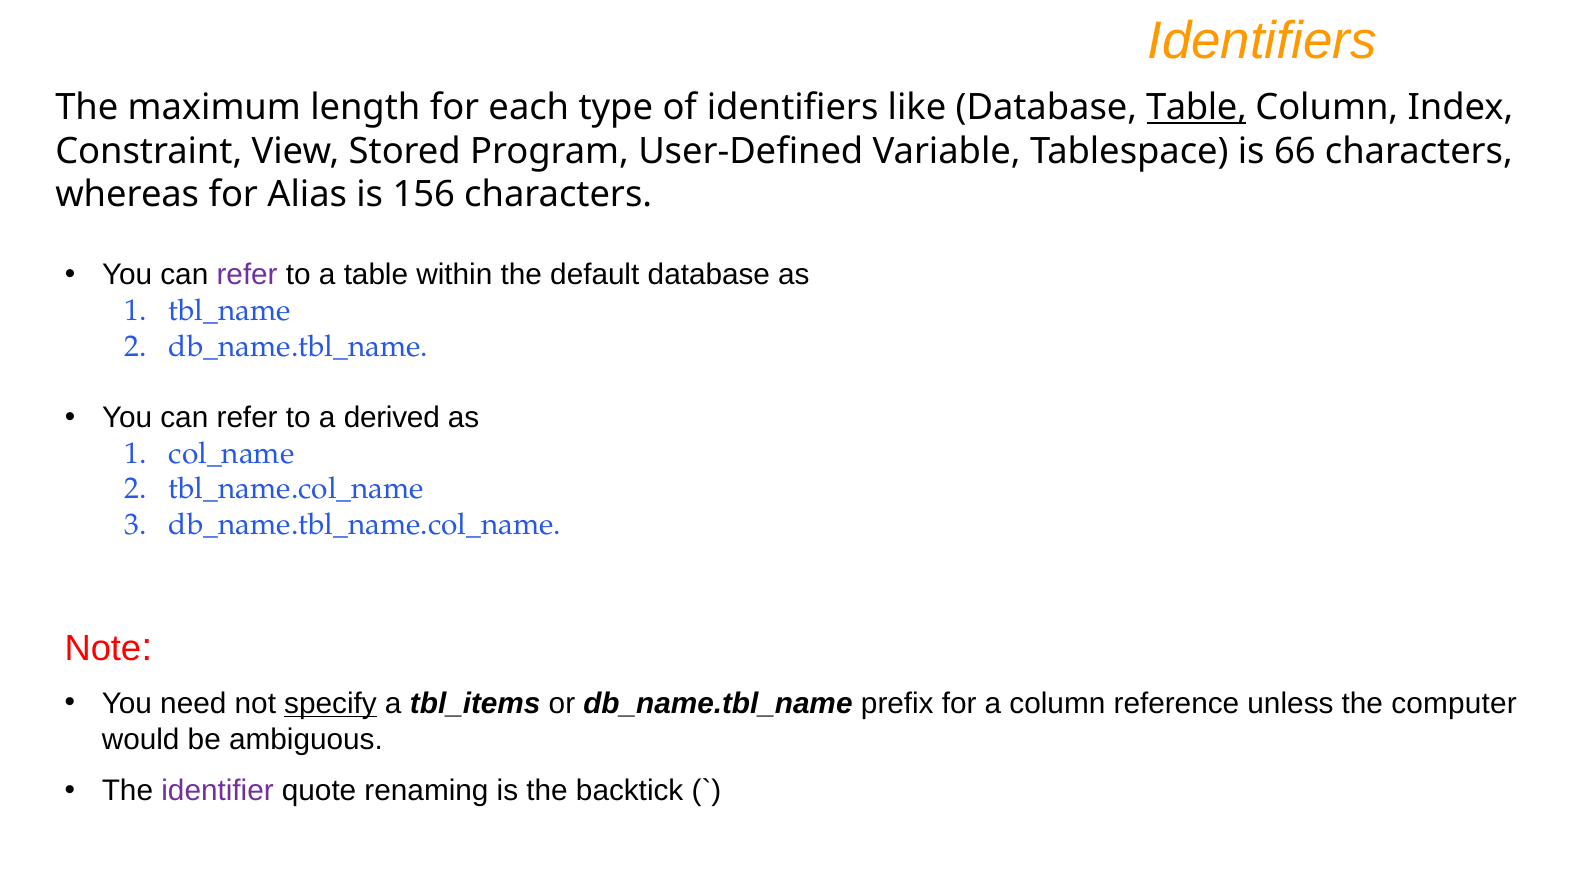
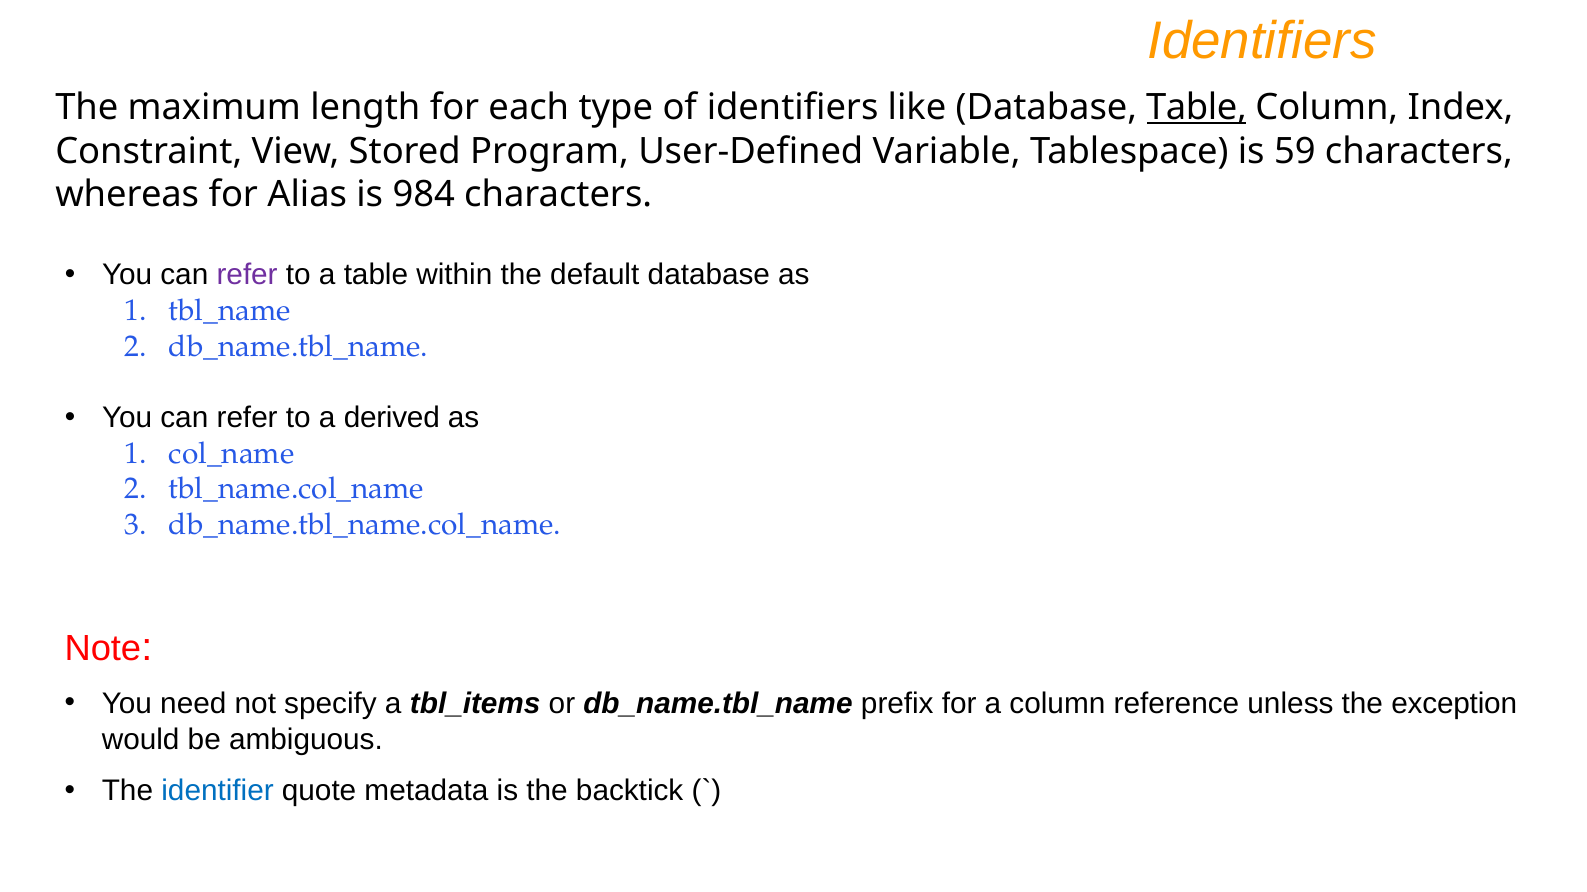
66: 66 -> 59 (1295, 151)
156: 156 -> 984 (424, 195)
specify underline: present -> none (330, 704)
computer: computer -> exception (1454, 704)
identifier colour: purple -> blue (218, 791)
renaming: renaming -> metadata (426, 791)
